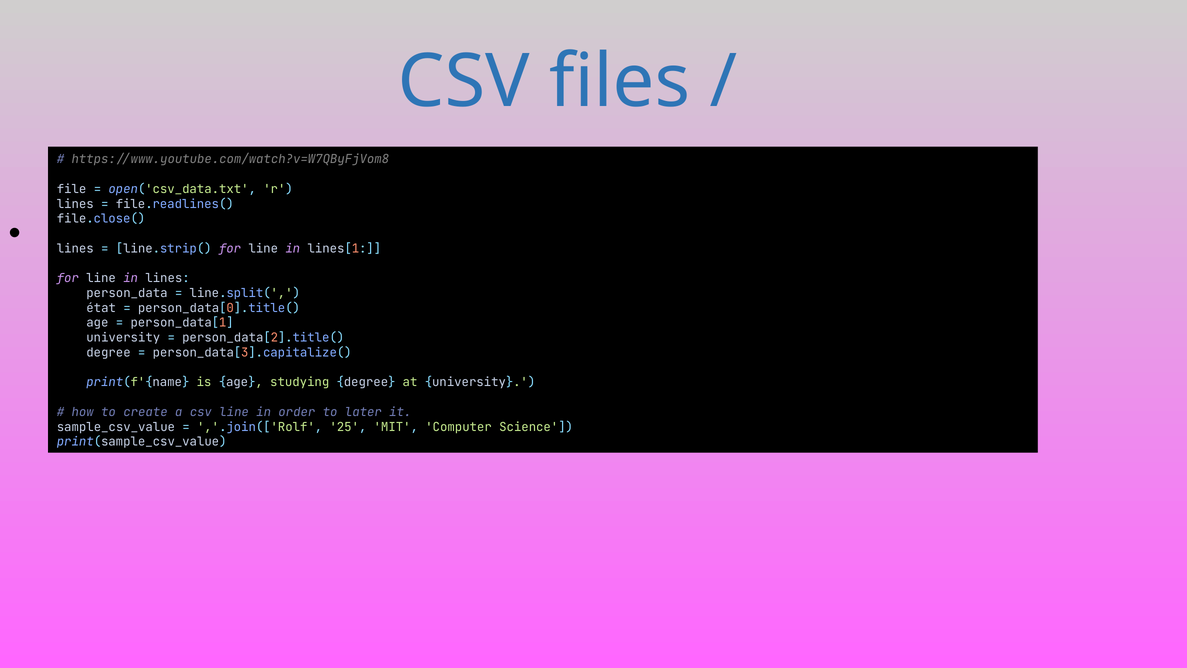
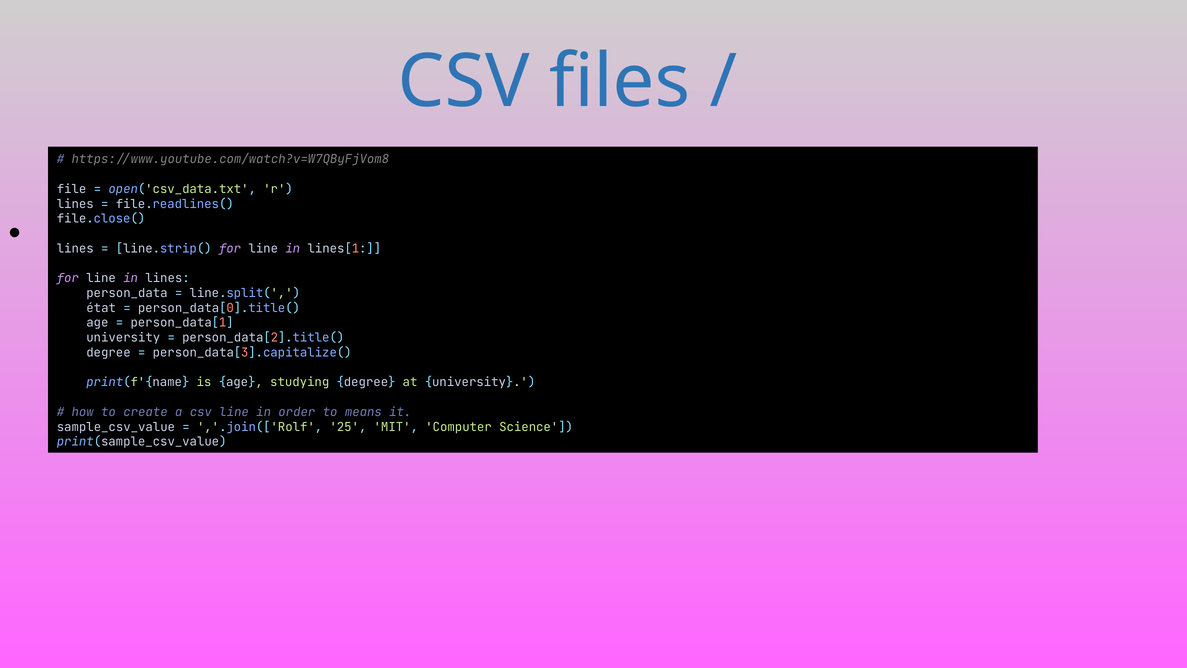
later: later -> means (363, 412)
